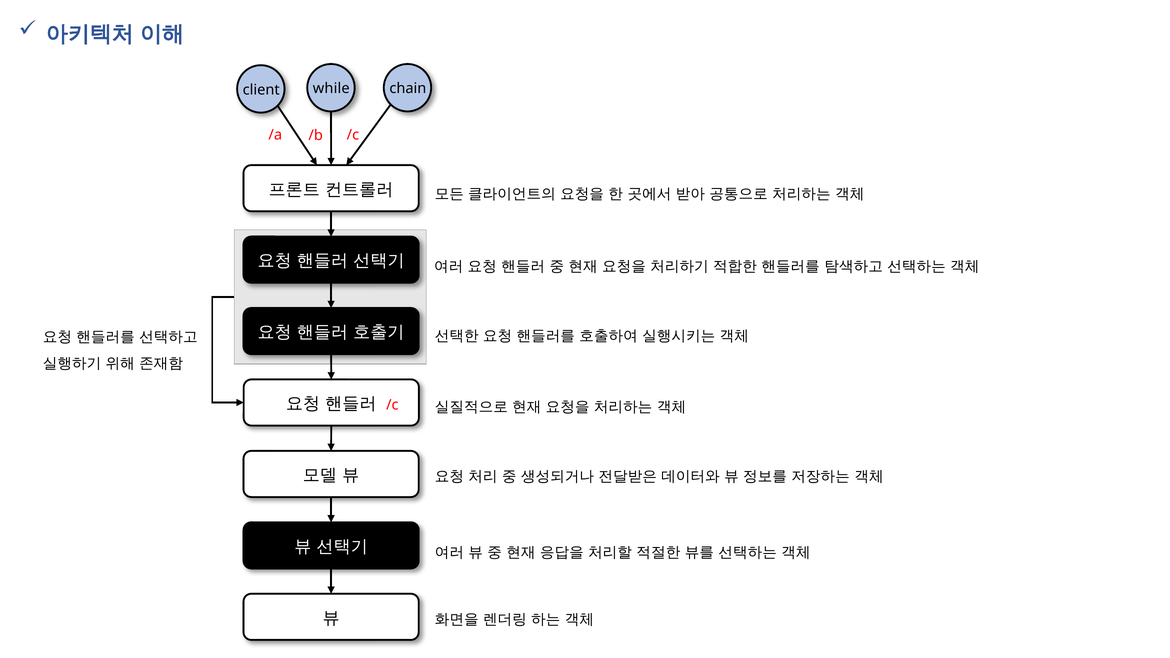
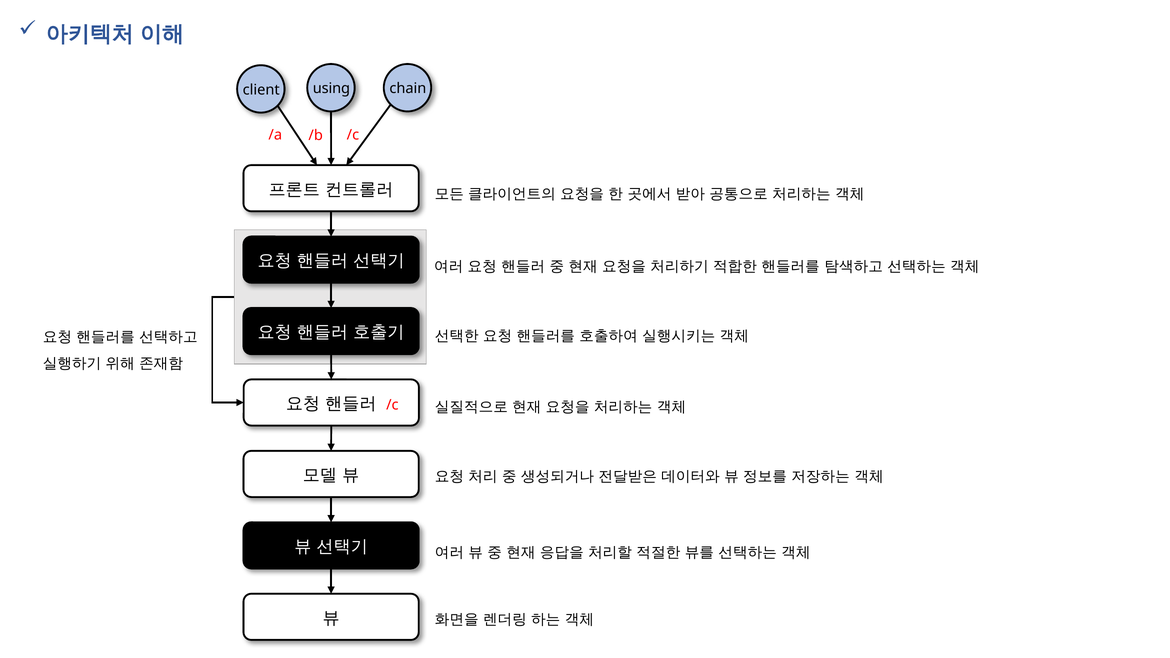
while: while -> using (331, 89)
